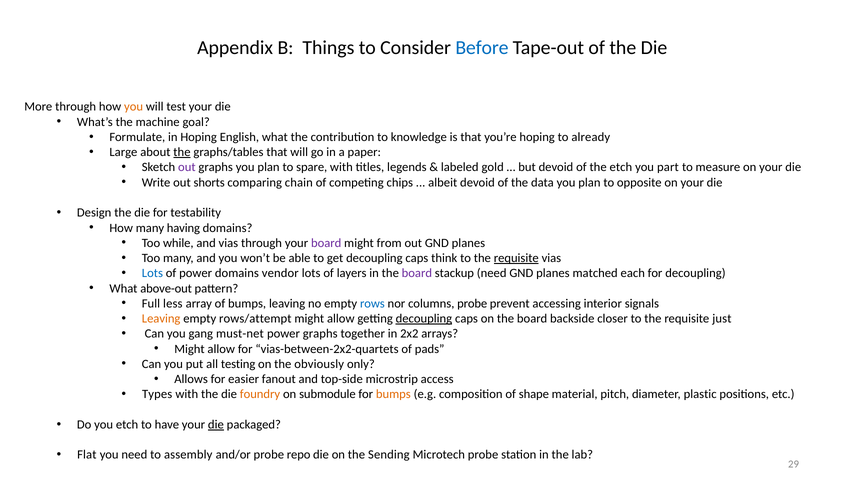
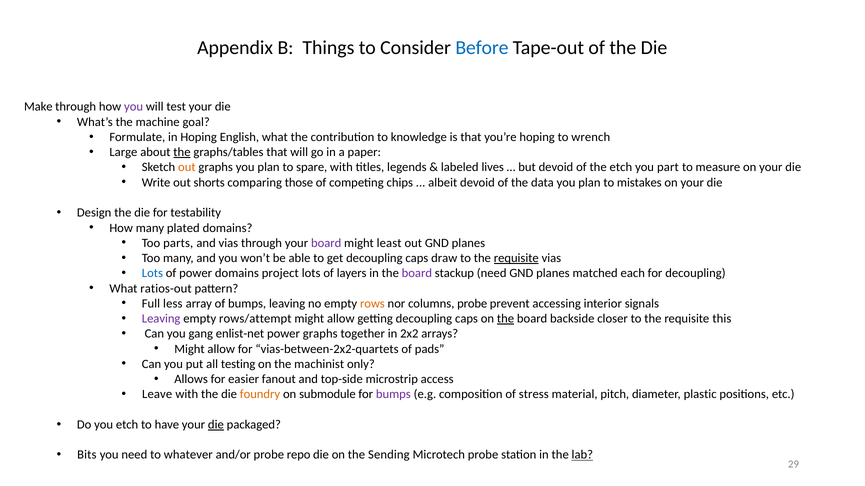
More: More -> Make (38, 107)
you colour: orange -> purple (134, 107)
already: already -> wrench (591, 137)
out colour: purple -> orange (187, 168)
gold: gold -> lives (493, 168)
chain: chain -> those (299, 183)
opposite: opposite -> mistakes (639, 183)
having: having -> plated (183, 228)
while: while -> parts (178, 243)
from: from -> least (389, 243)
think: think -> draw (444, 258)
vendor: vendor -> project (280, 274)
above-out: above-out -> ratios-out (166, 289)
rows colour: blue -> orange (372, 304)
Leaving colour: orange -> purple (161, 319)
decoupling underline: present -> none (424, 319)
the underline: none -> present (505, 319)
just: just -> this (722, 319)
must-net: must-net -> enlist-net (240, 334)
obviously: obviously -> machinist (319, 364)
Types: Types -> Leave (157, 395)
bumps colour: orange -> purple (393, 395)
shape: shape -> stress (534, 395)
Flat: Flat -> Bits (87, 455)
assembly: assembly -> whatever (188, 455)
lab underline: none -> present (582, 455)
